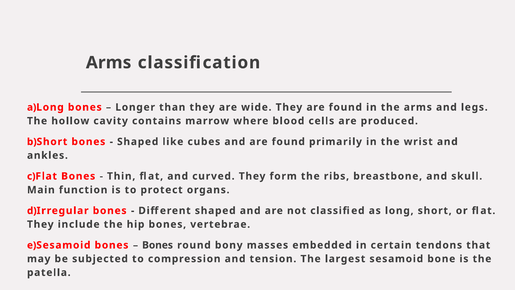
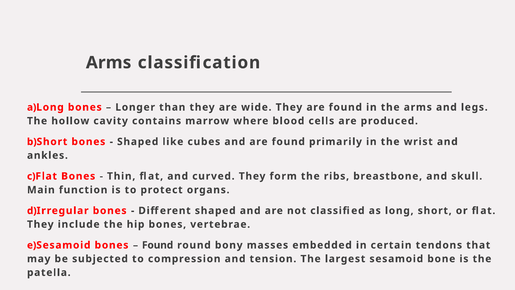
Bones: Bones -> Found (158, 245)
